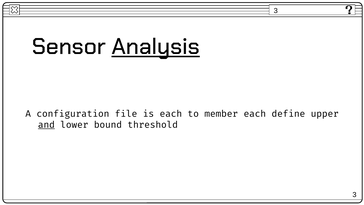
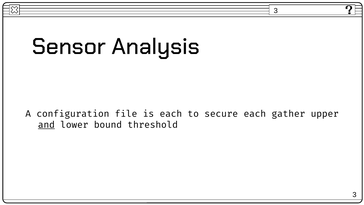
Analysis underline: present -> none (156, 47)
member: member -> secure (221, 114)
define: define -> gather (288, 114)
